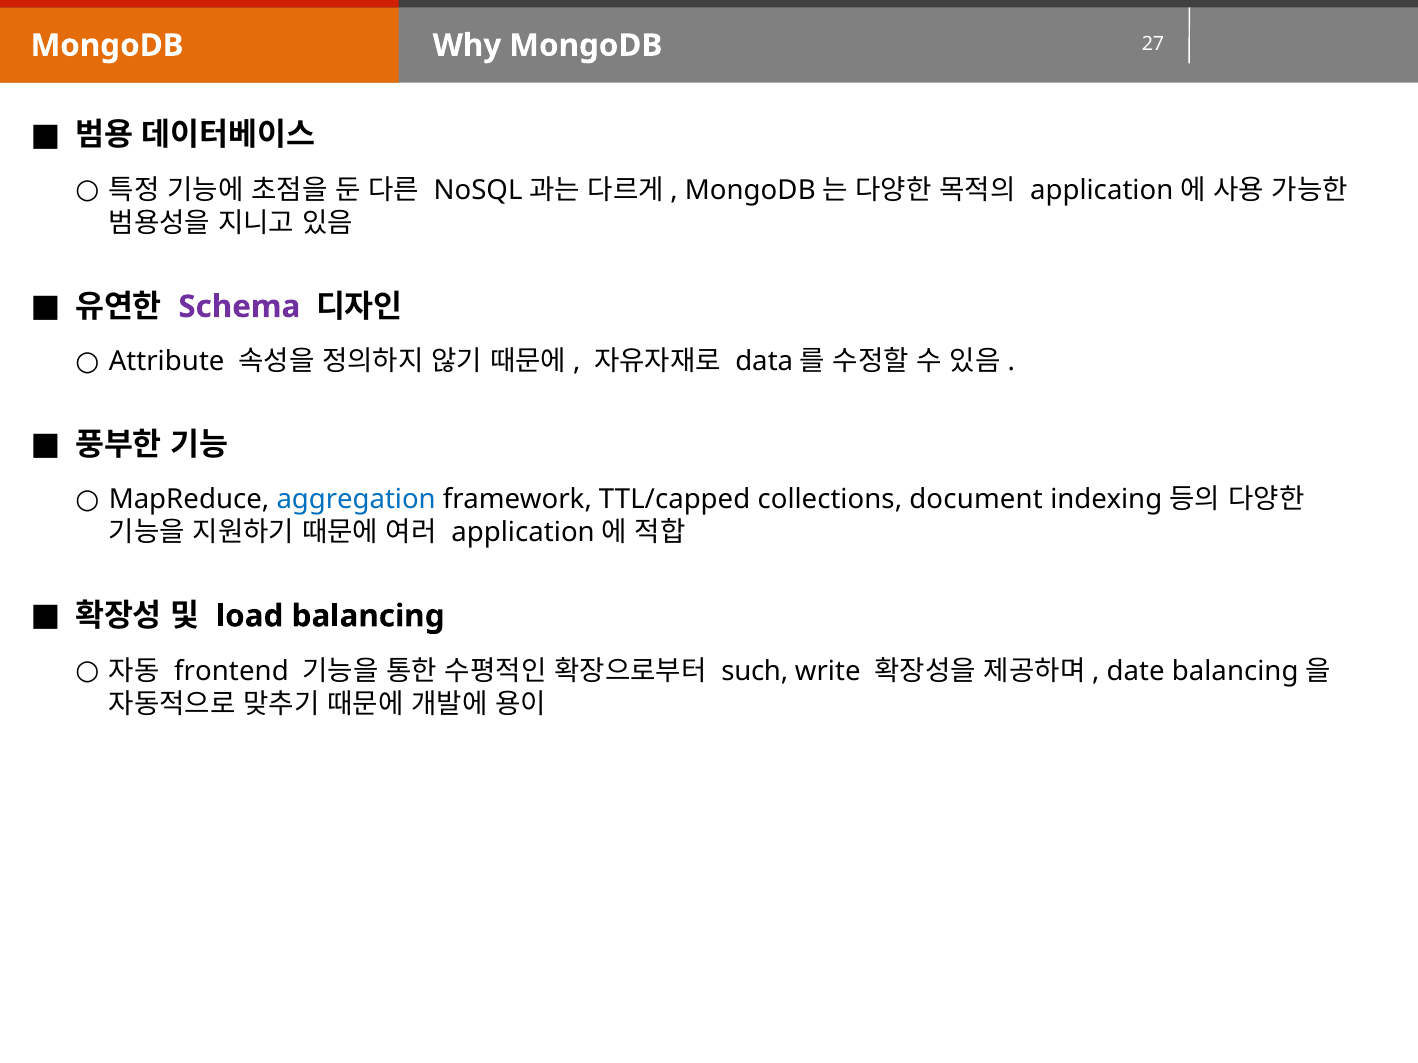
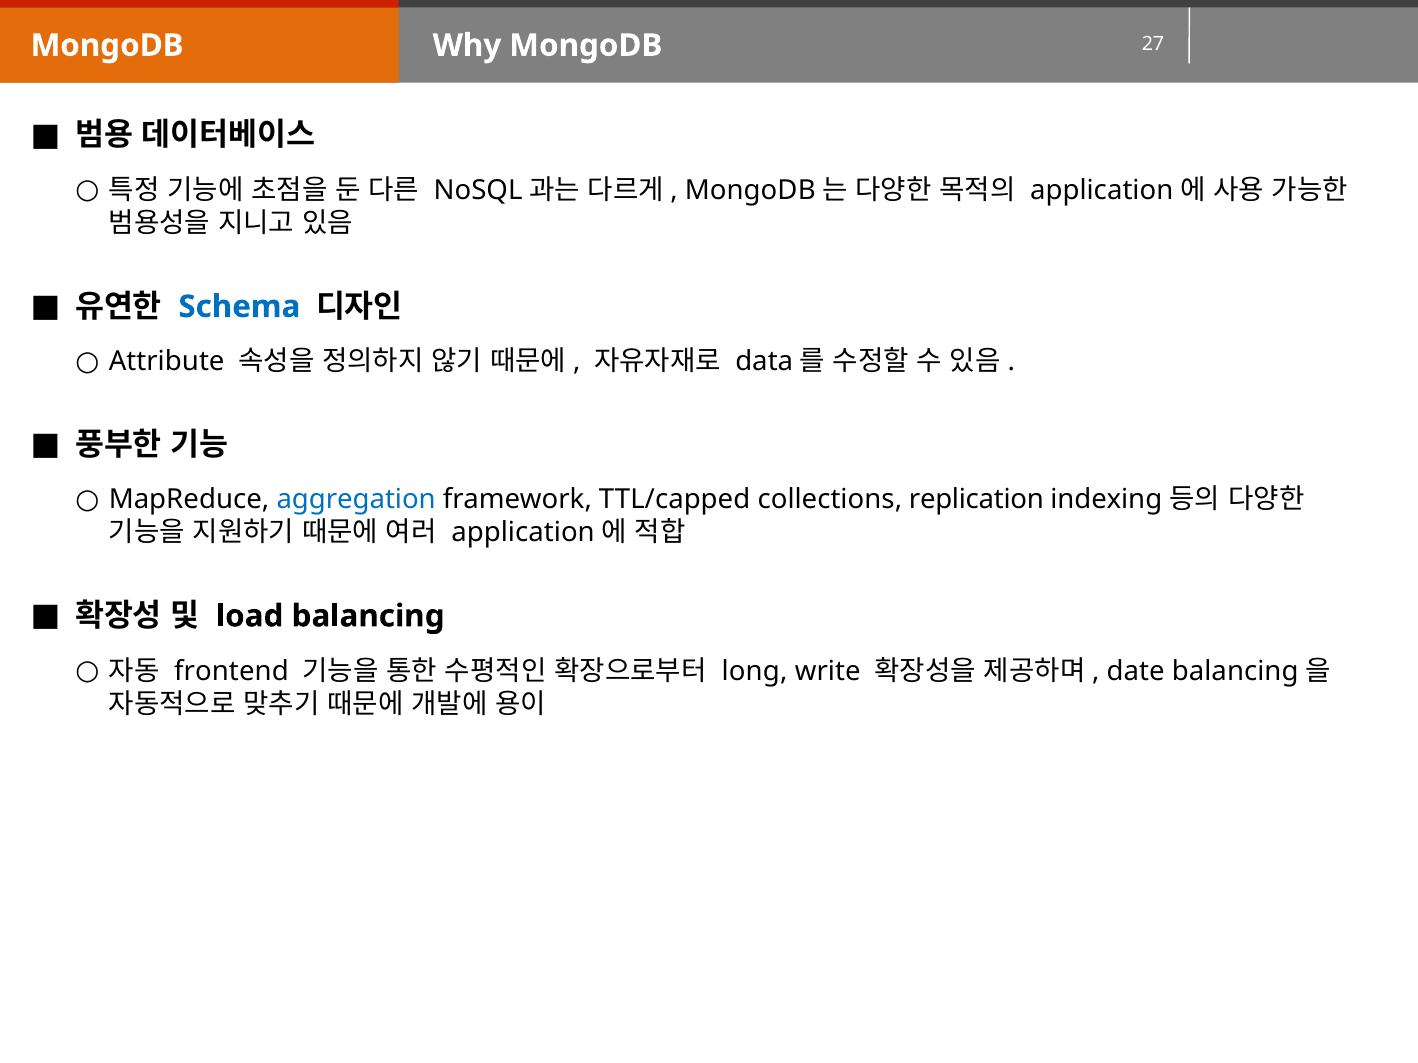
Schema colour: purple -> blue (239, 307)
document: document -> replication (976, 500)
such: such -> long (755, 671)
